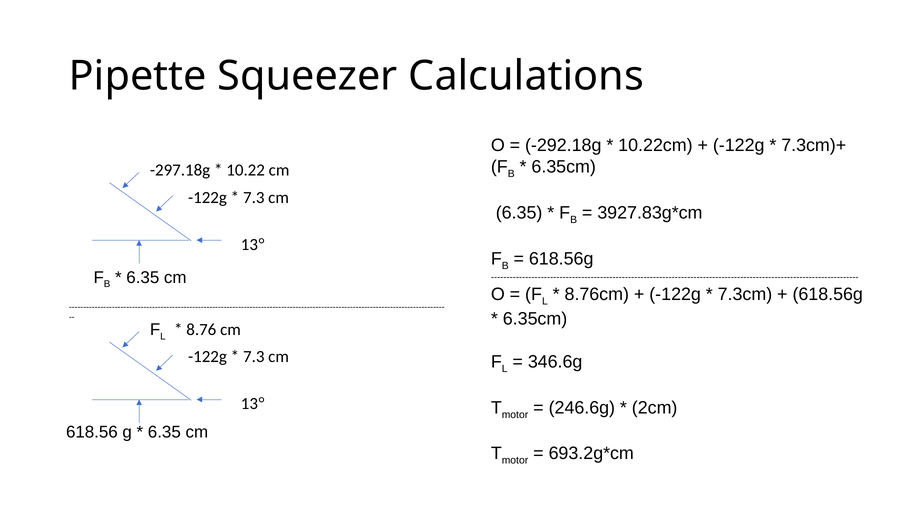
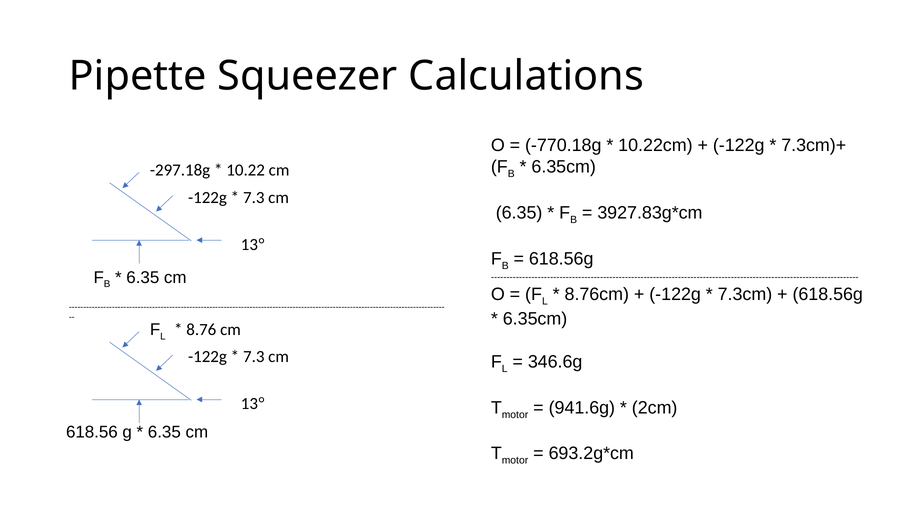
-292.18g: -292.18g -> -770.18g (563, 145)
246.6g: 246.6g -> 941.6g (582, 407)
